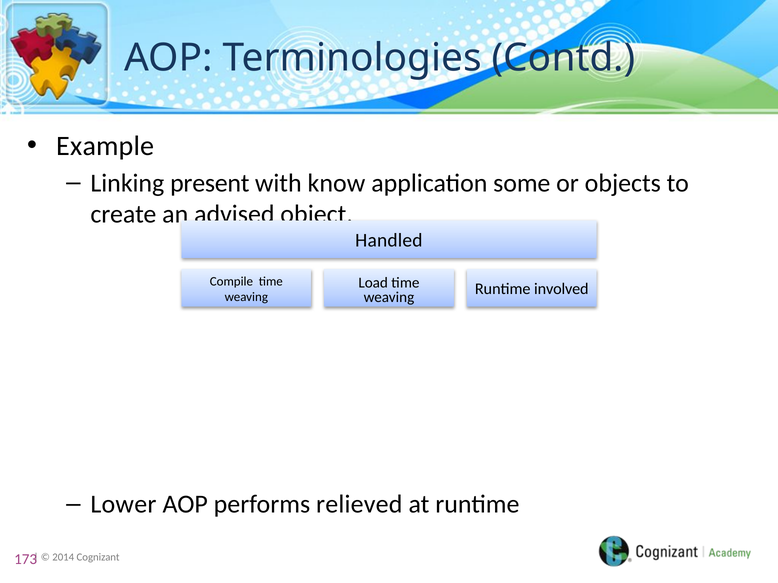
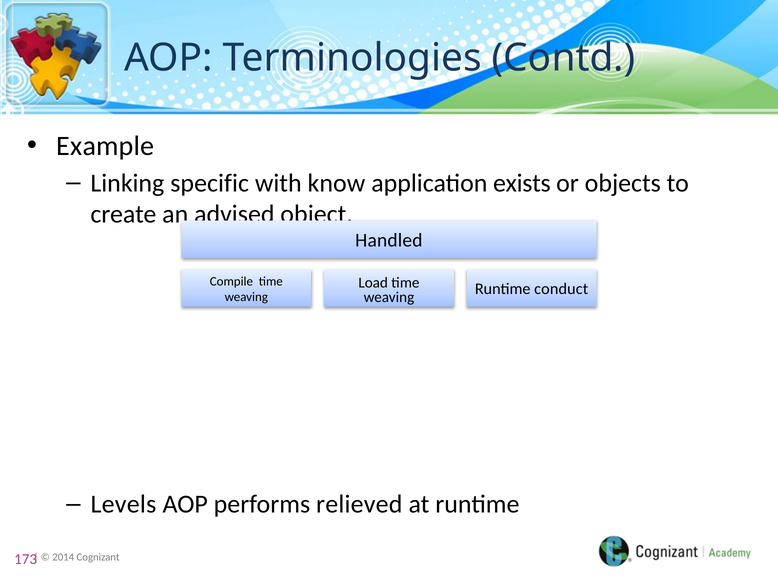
present: present -> specific (210, 183)
some: some -> exists (522, 183)
involved: involved -> conduct (561, 289)
Lower: Lower -> Levels (123, 505)
